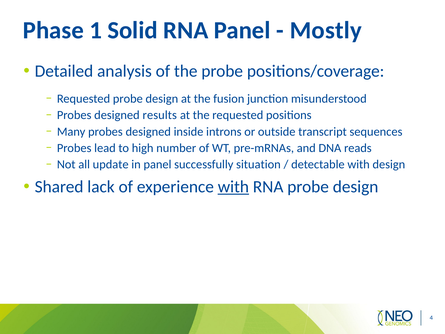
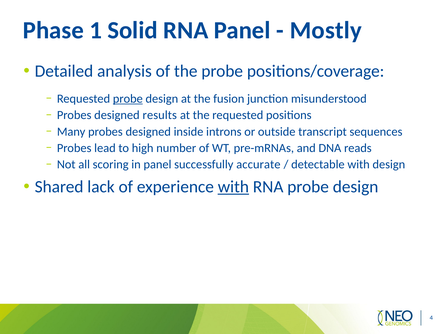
probe underline: none -> present (128, 99)
update: update -> scoring (111, 164)
situation: situation -> accurate (258, 164)
